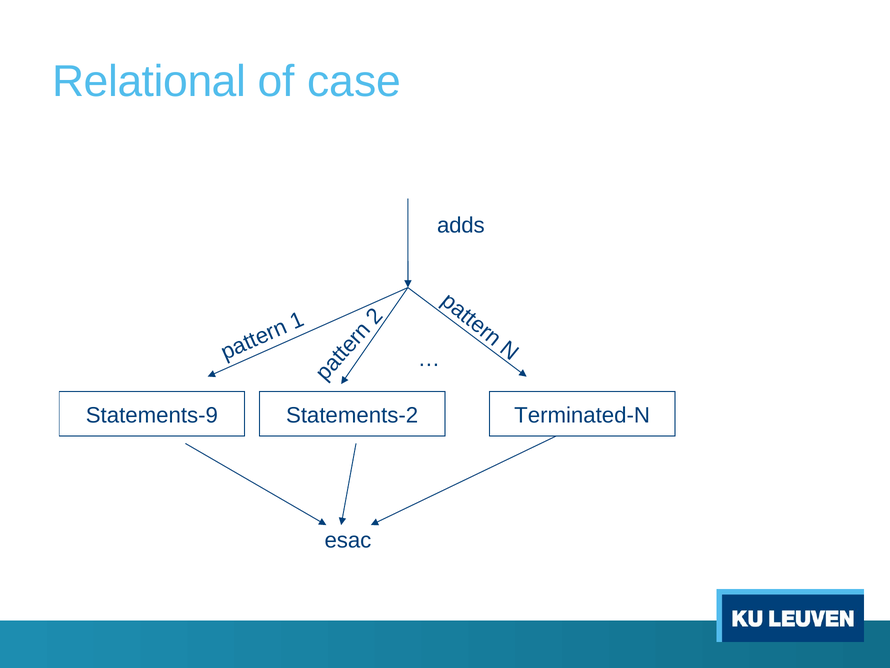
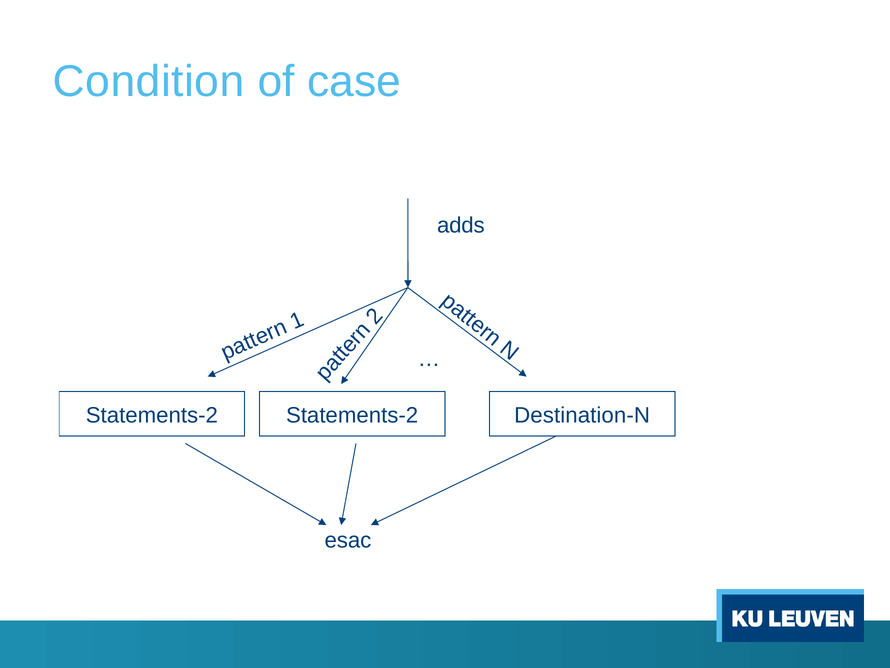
Relational: Relational -> Condition (149, 81)
Statements-9: Statements-9 -> Statements-2 (152, 415)
Terminated-N: Terminated-N -> Destination-N (582, 415)
